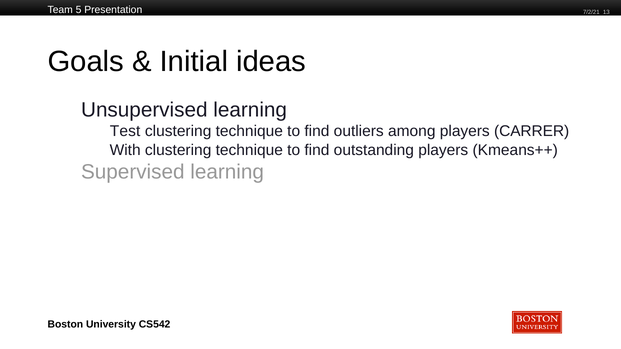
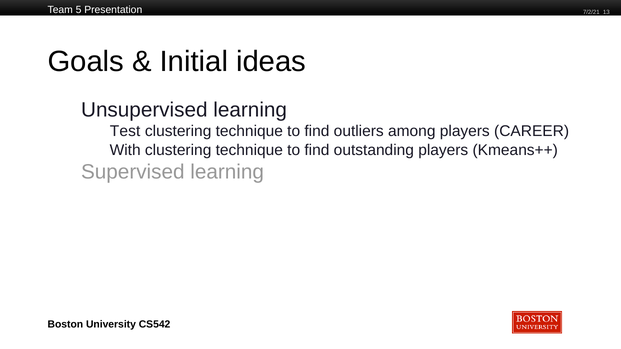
CARRER: CARRER -> CAREER (532, 131)
